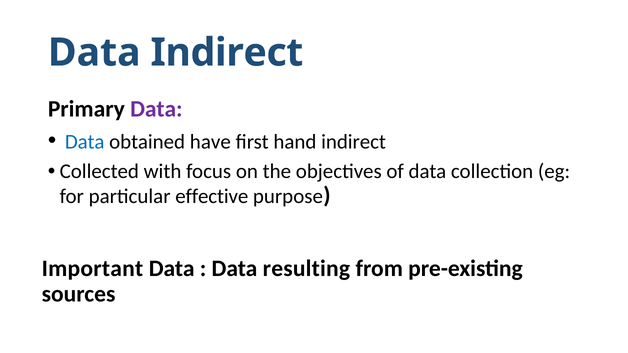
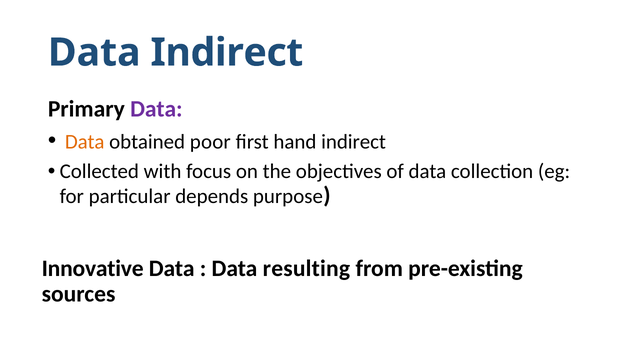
Data colour: blue -> orange (85, 142)
have: have -> poor (210, 142)
effective: effective -> depends (212, 196)
Important: Important -> Innovative (93, 269)
